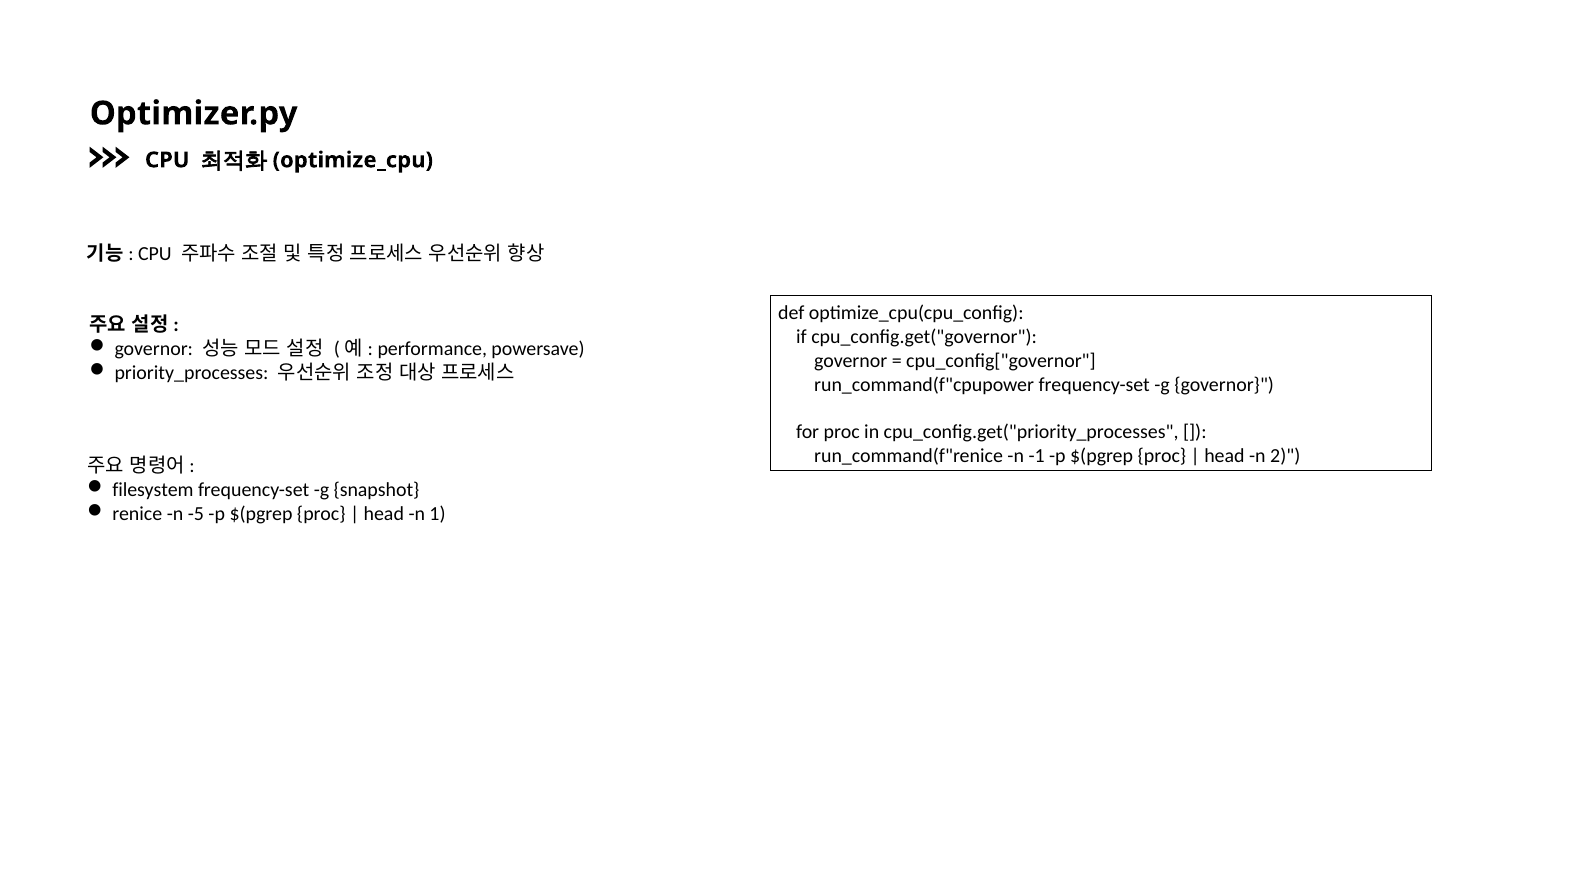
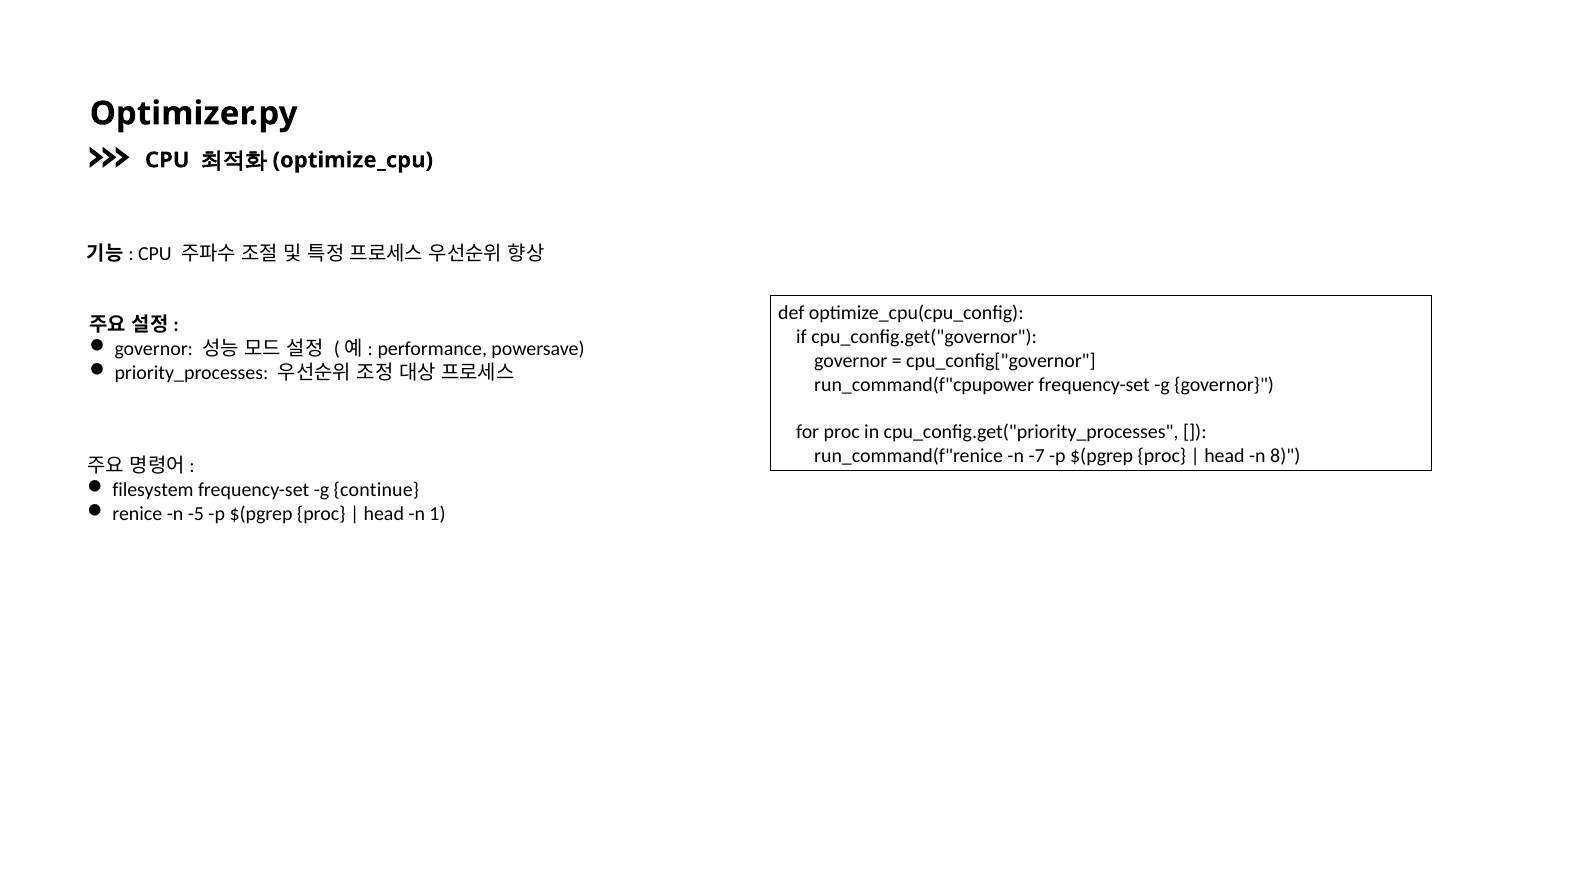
-1: -1 -> -7 (1037, 457)
2: 2 -> 8 (1285, 457)
snapshot: snapshot -> continue (376, 490)
